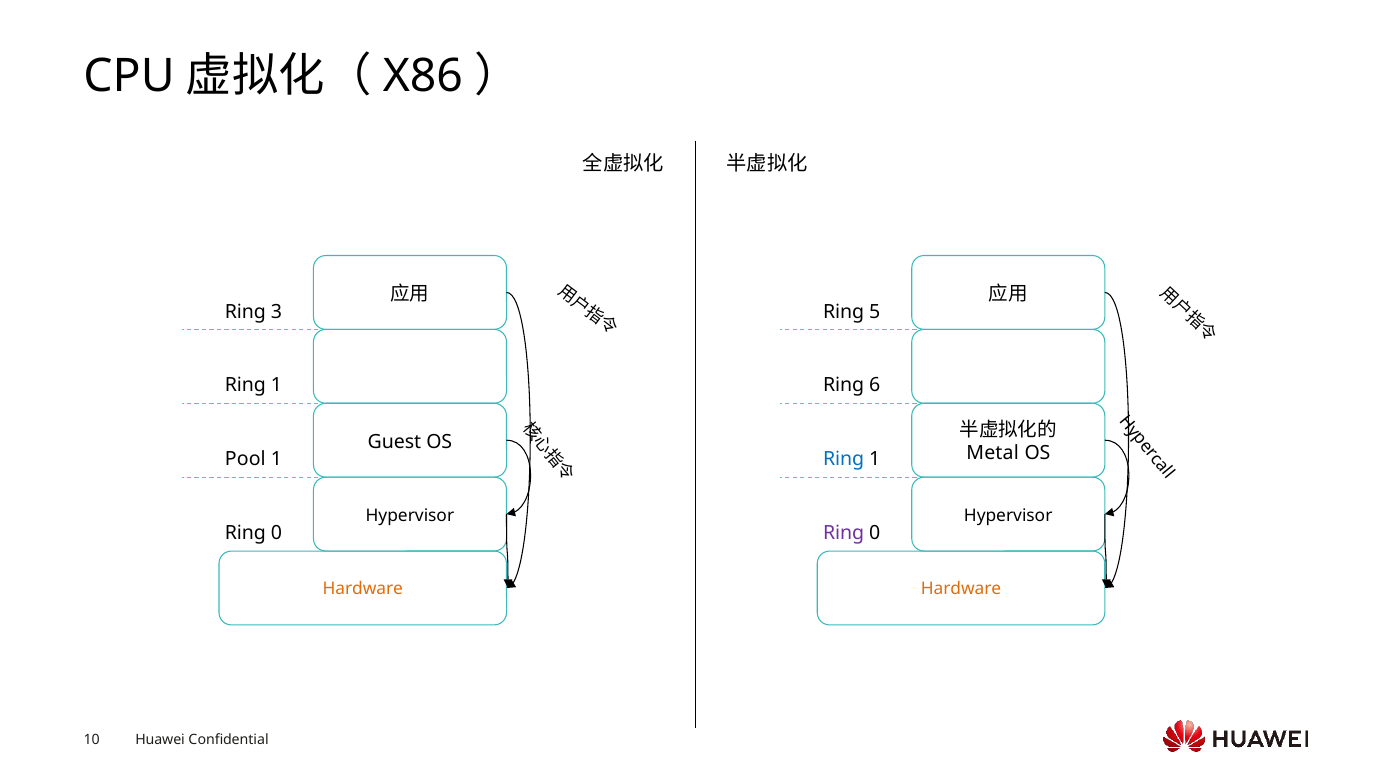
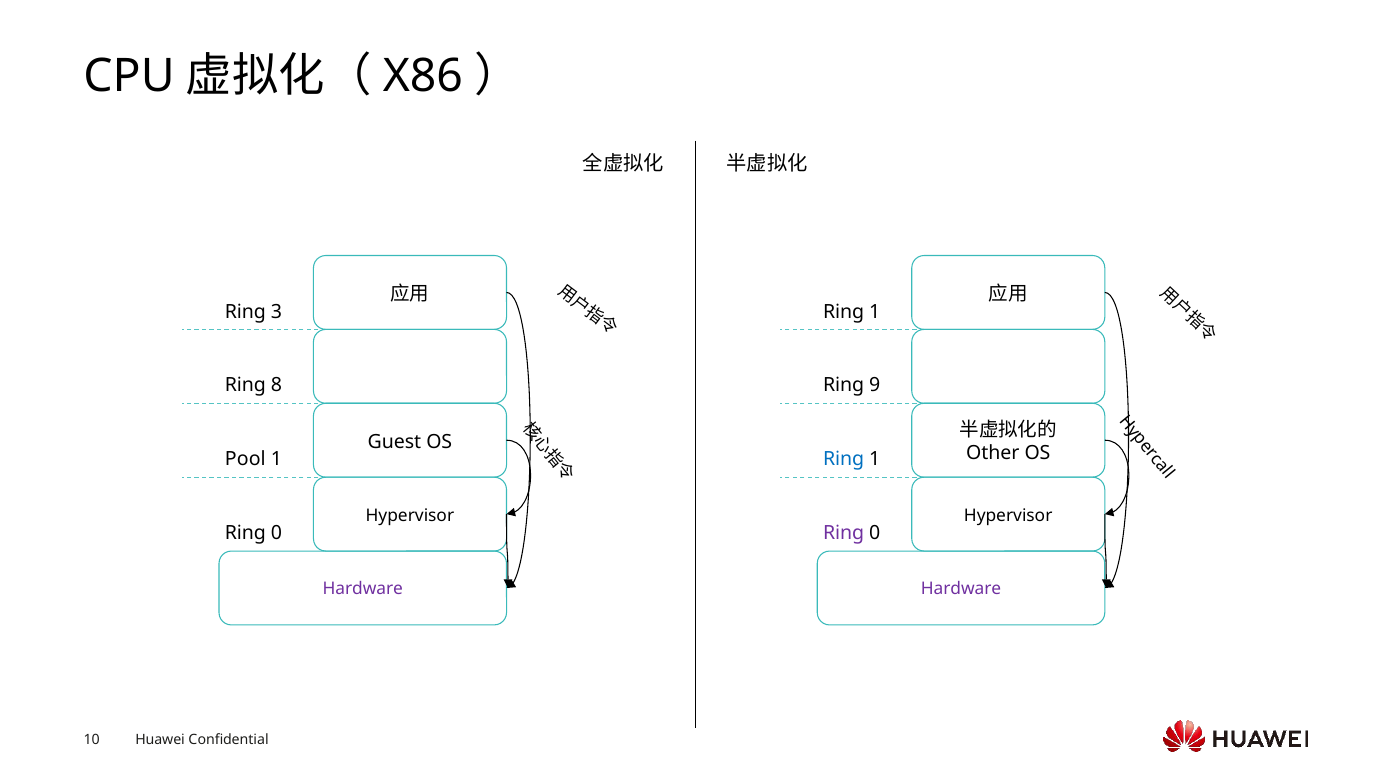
5: 5 -> 1 (875, 312)
1: 1 -> 8 (277, 386)
6: 6 -> 9 (875, 386)
Metal: Metal -> Other (993, 454)
Hardware colour: orange -> purple (363, 589)
Hardware colour: orange -> purple (961, 589)
